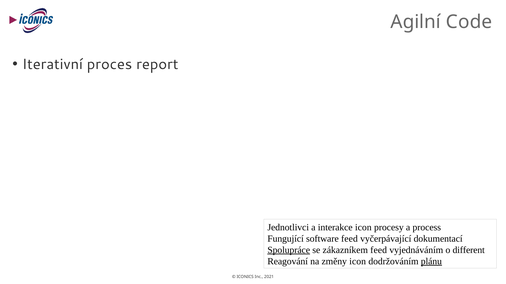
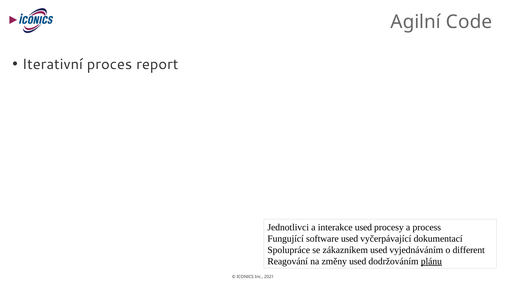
interakce icon: icon -> used (363, 228)
software feed: feed -> used (350, 239)
Spolupráce underline: present -> none (289, 251)
zákazníkem feed: feed -> used (379, 251)
změny icon: icon -> used (358, 262)
